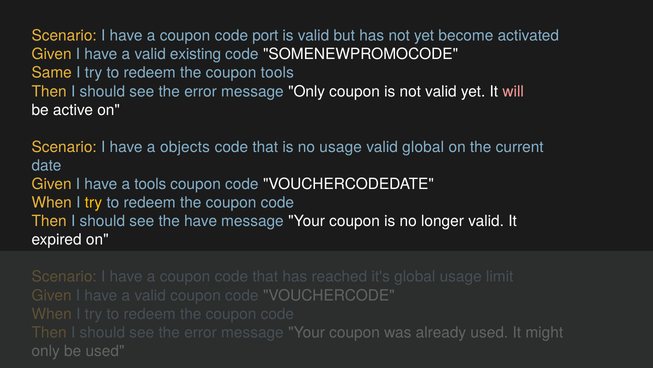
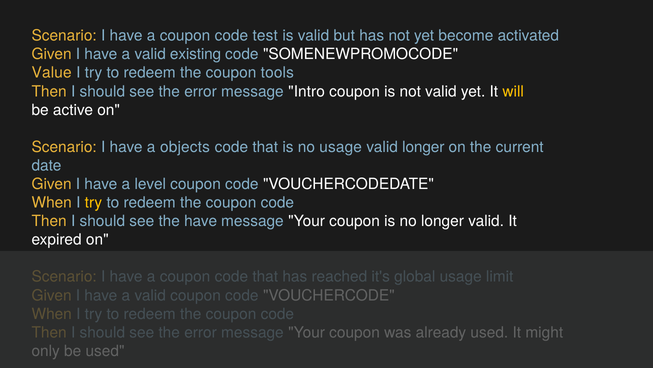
port: port -> test (265, 36)
Same: Same -> Value (52, 73)
message Only: Only -> Intro (307, 91)
will colour: pink -> yellow (513, 91)
valid global: global -> longer (423, 147)
a tools: tools -> level (150, 184)
